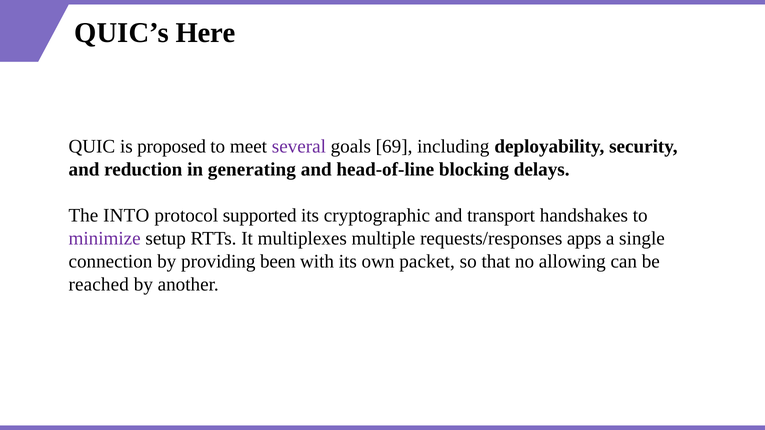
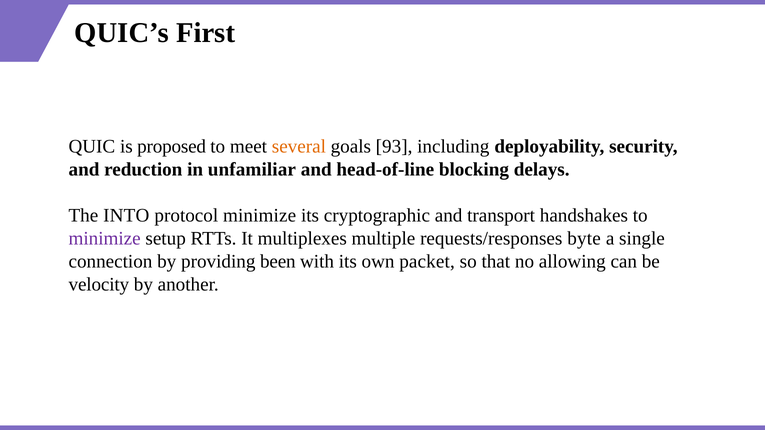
Here: Here -> First (206, 33)
several colour: purple -> orange (299, 147)
69: 69 -> 93 (394, 147)
generating: generating -> unfamiliar (252, 170)
protocol supported: supported -> minimize (260, 216)
apps: apps -> byte (584, 239)
reached: reached -> velocity (99, 284)
